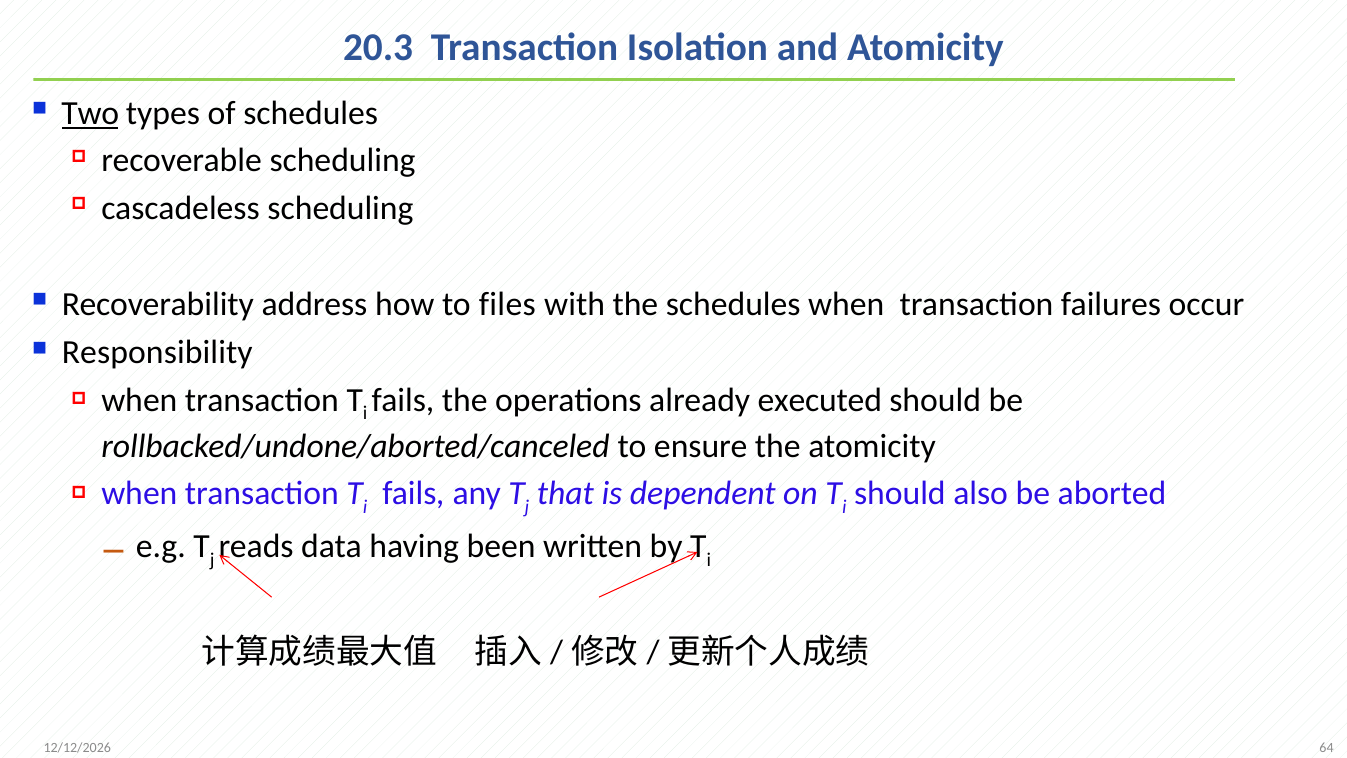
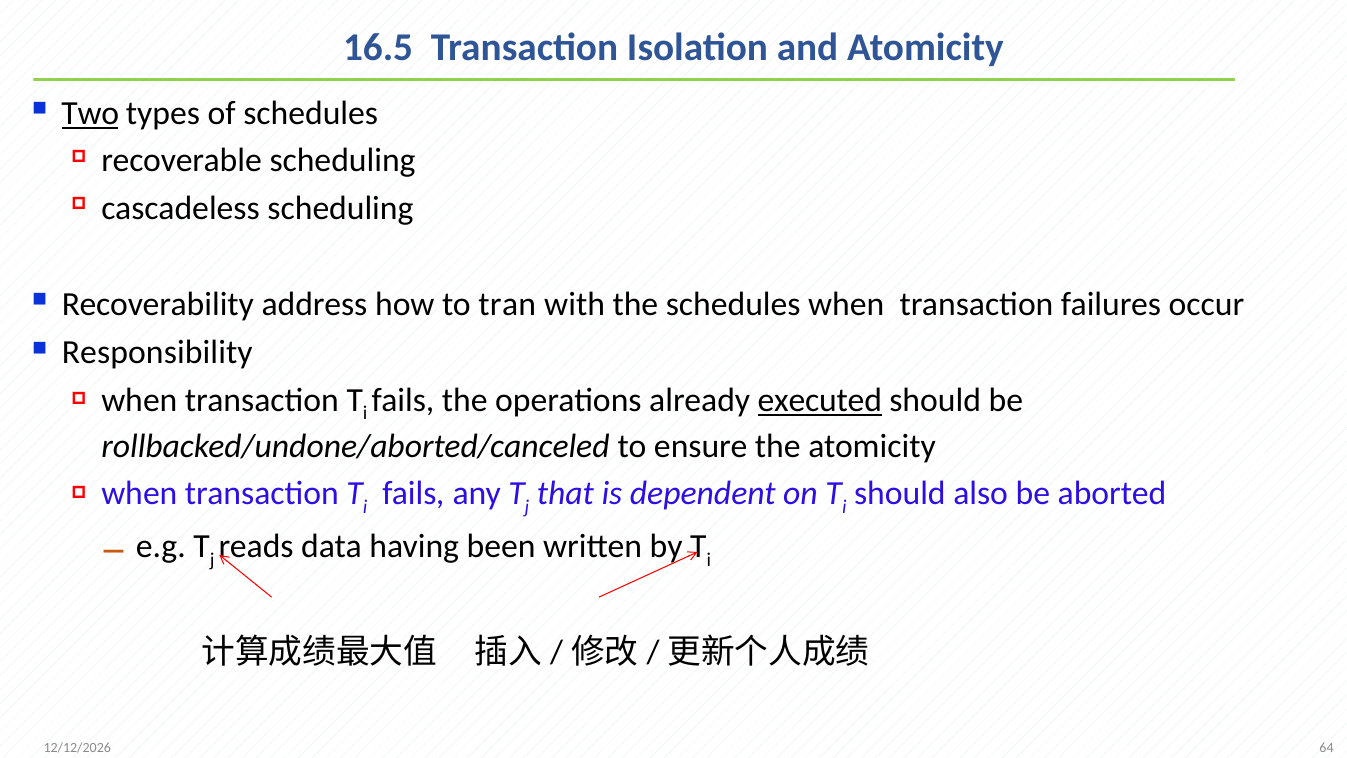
20.3: 20.3 -> 16.5 (378, 47)
files: files -> tran (507, 304)
executed underline: none -> present (820, 400)
